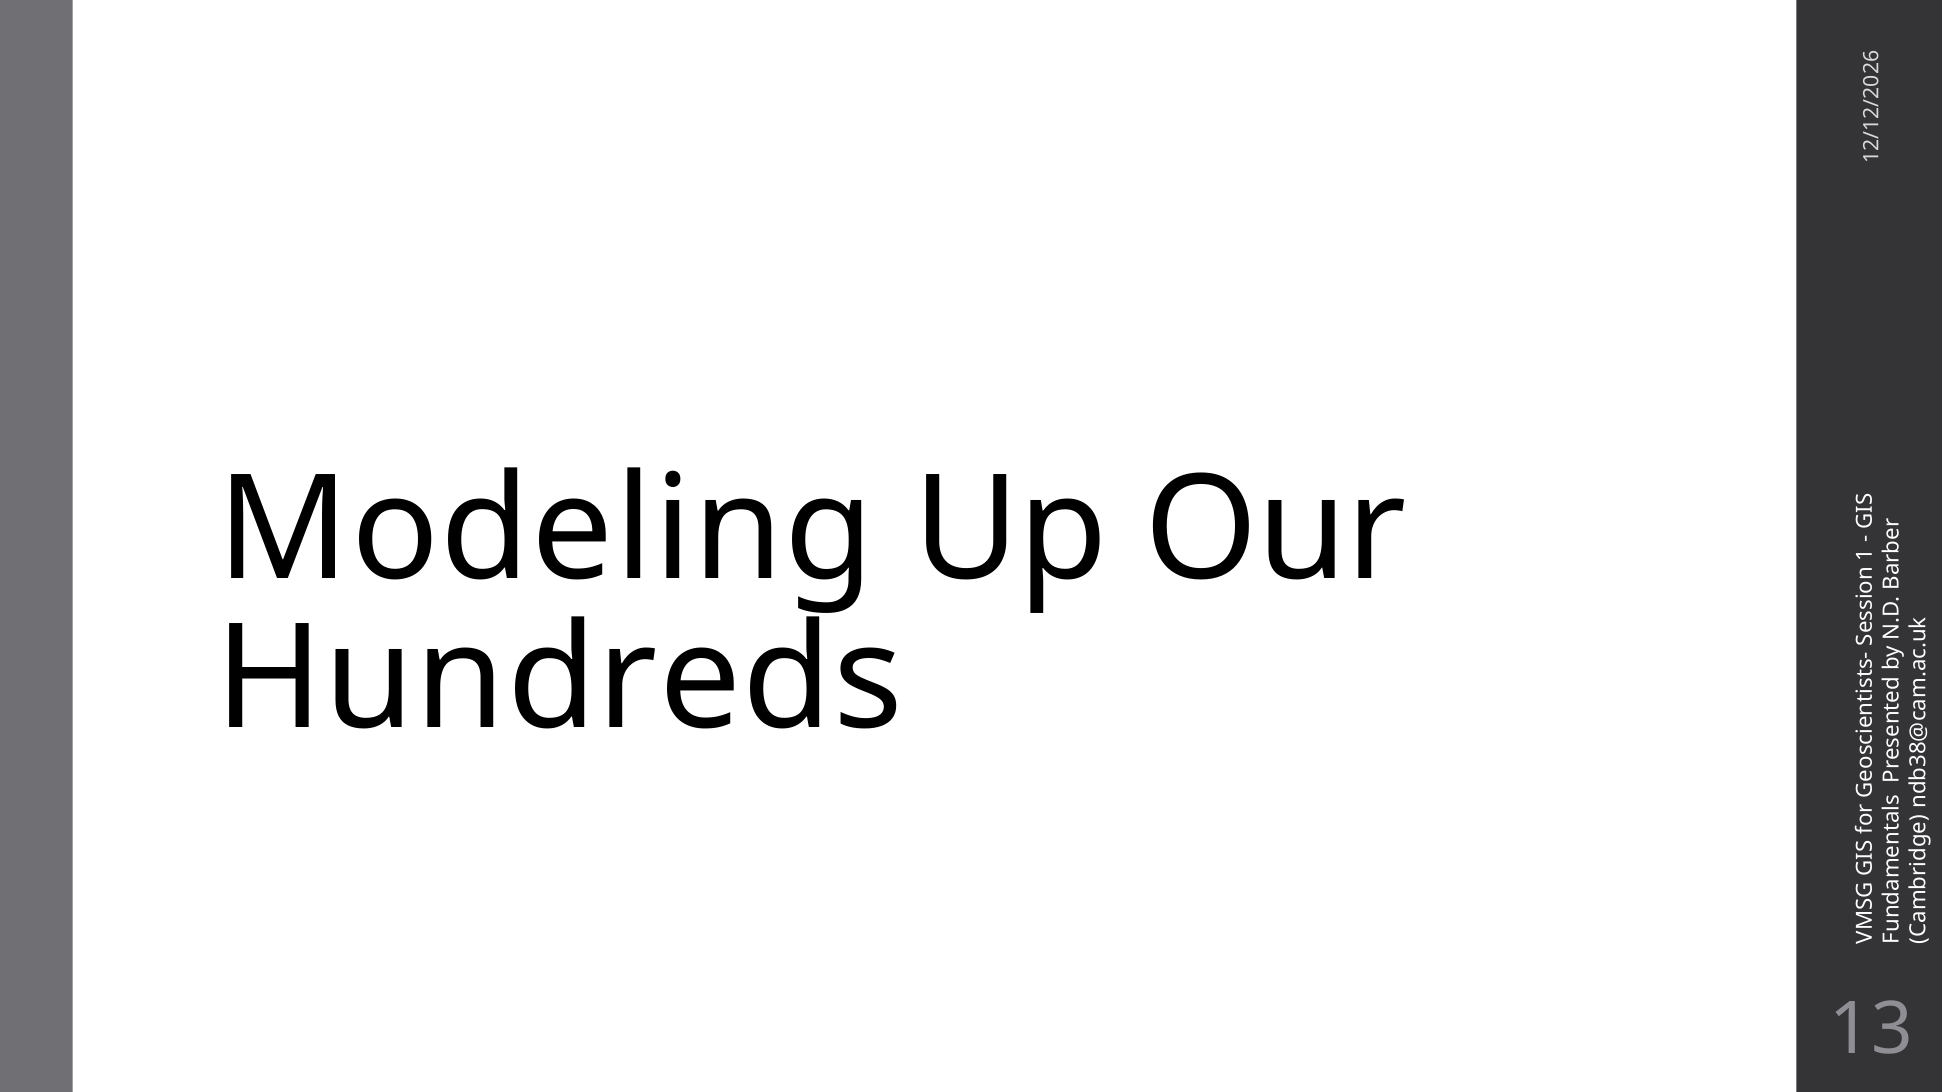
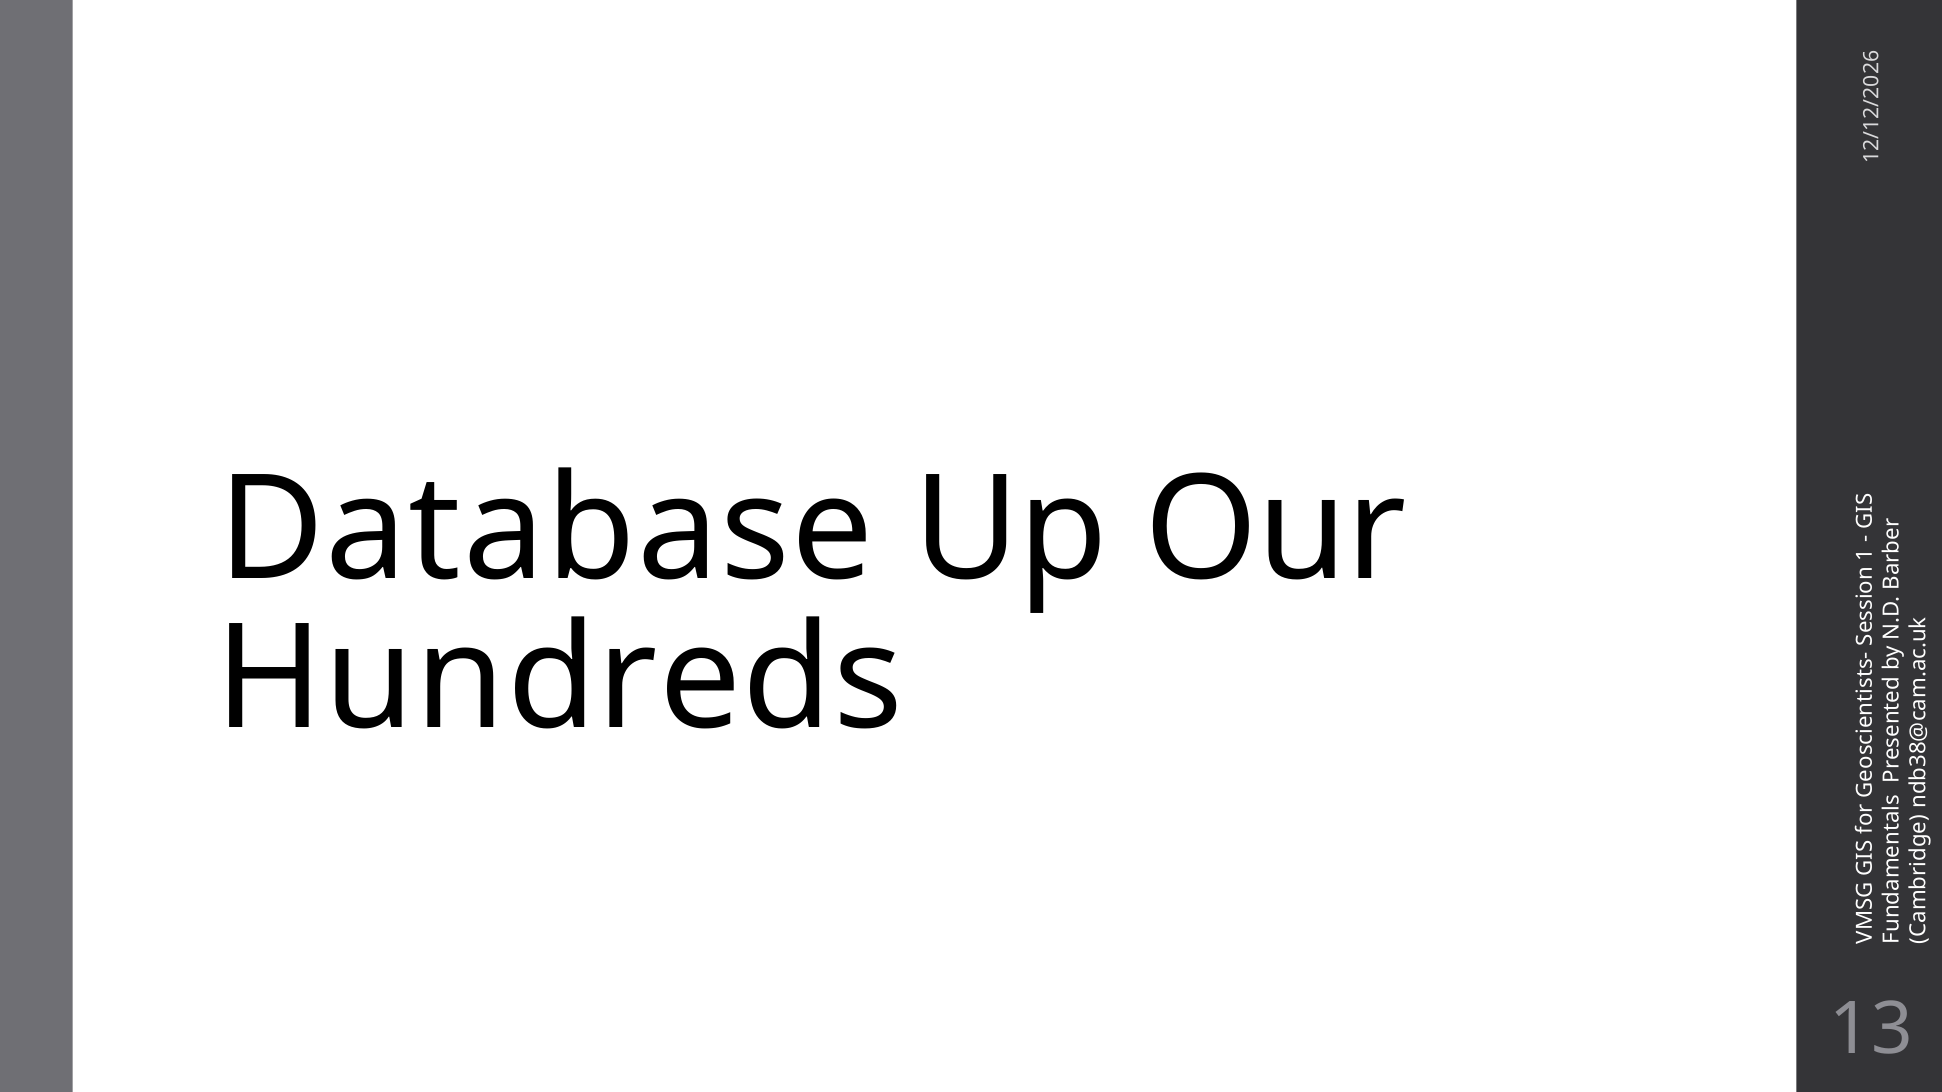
Modeling: Modeling -> Database (546, 531)
